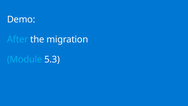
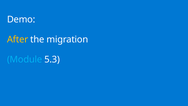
After colour: light blue -> yellow (18, 39)
